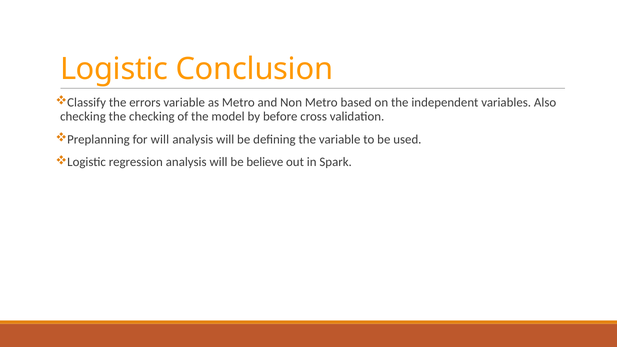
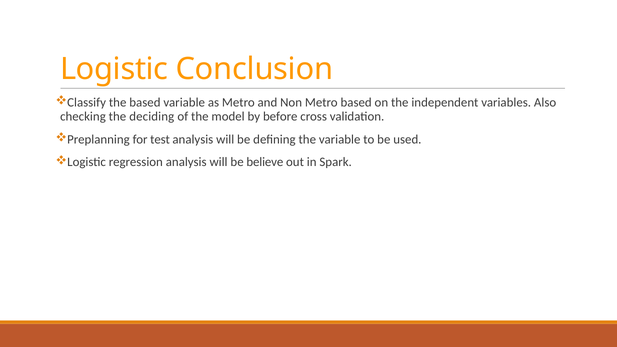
the errors: errors -> based (145, 103)
the checking: checking -> deciding (152, 116)
for will: will -> test (160, 139)
